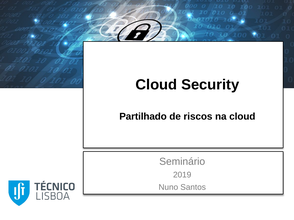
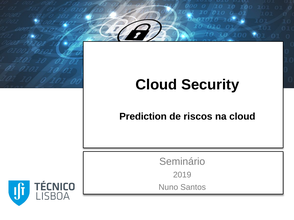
Partilhado: Partilhado -> Prediction (143, 117)
